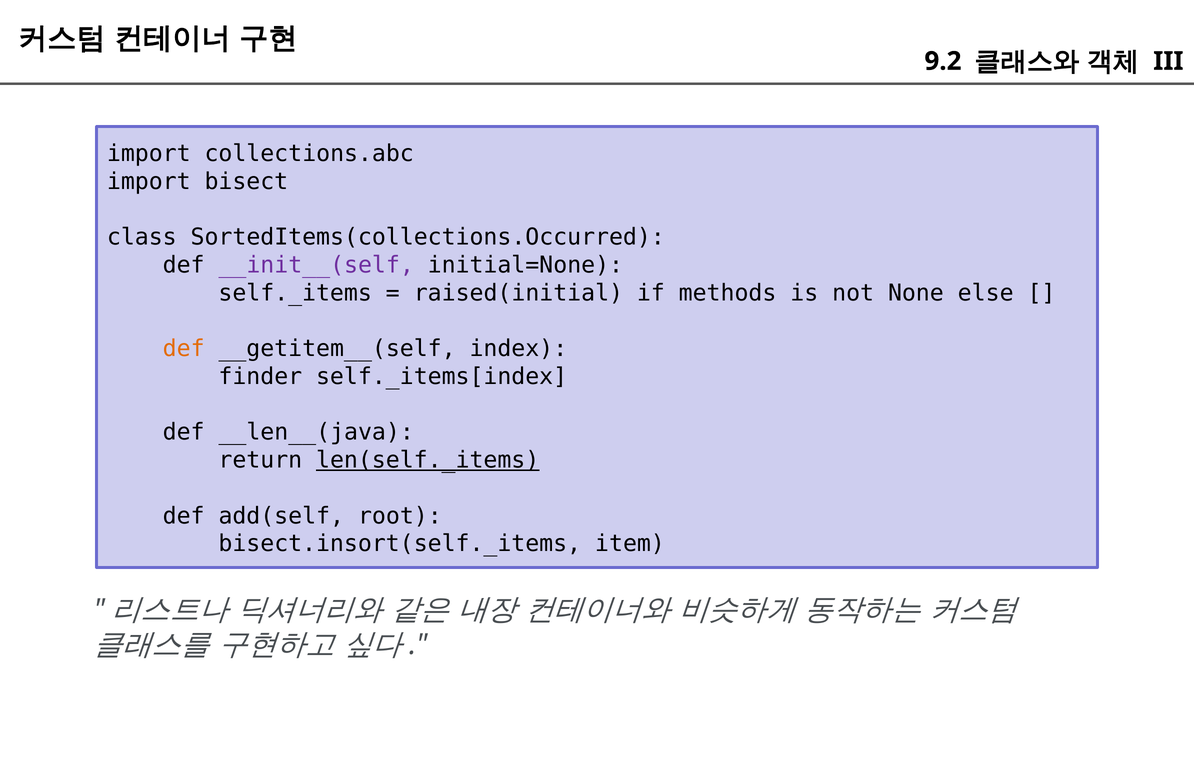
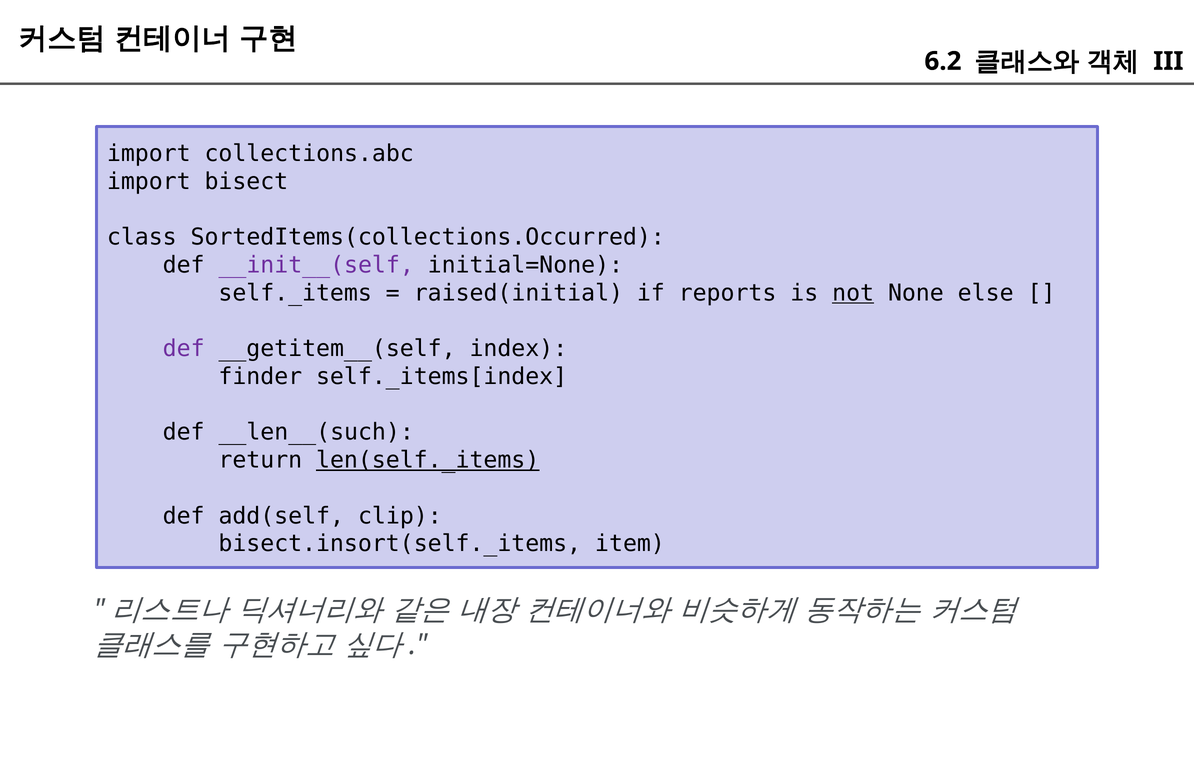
9.2: 9.2 -> 6.2 (943, 61)
methods: methods -> reports (728, 293)
not underline: none -> present (853, 293)
def colour: orange -> purple (184, 349)
__len__(java: __len__(java -> __len__(such (316, 432)
root: root -> clip (400, 516)
